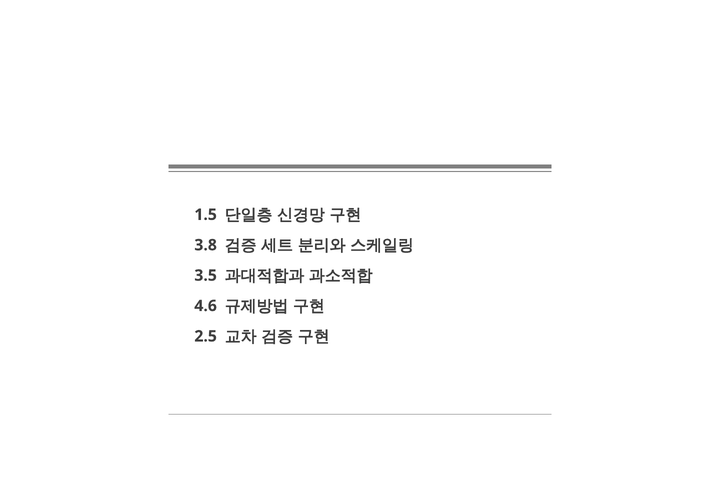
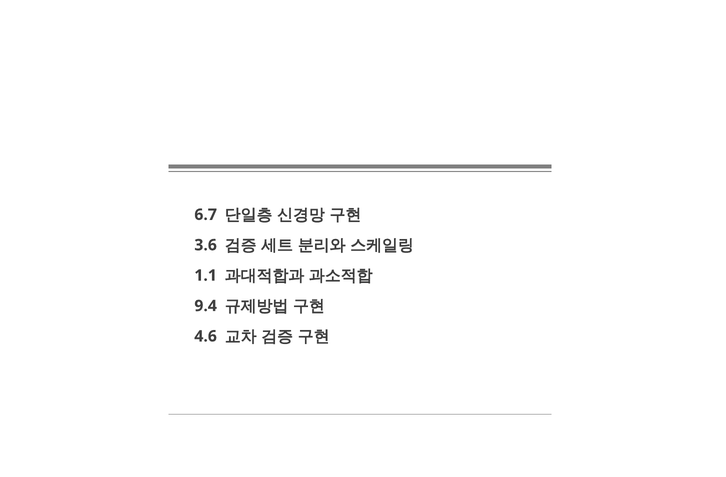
1.5: 1.5 -> 6.7 (206, 215)
3.8: 3.8 -> 3.6 (206, 245)
3.5: 3.5 -> 1.1 (206, 275)
4.6: 4.6 -> 9.4 (206, 306)
2.5: 2.5 -> 4.6 (206, 336)
